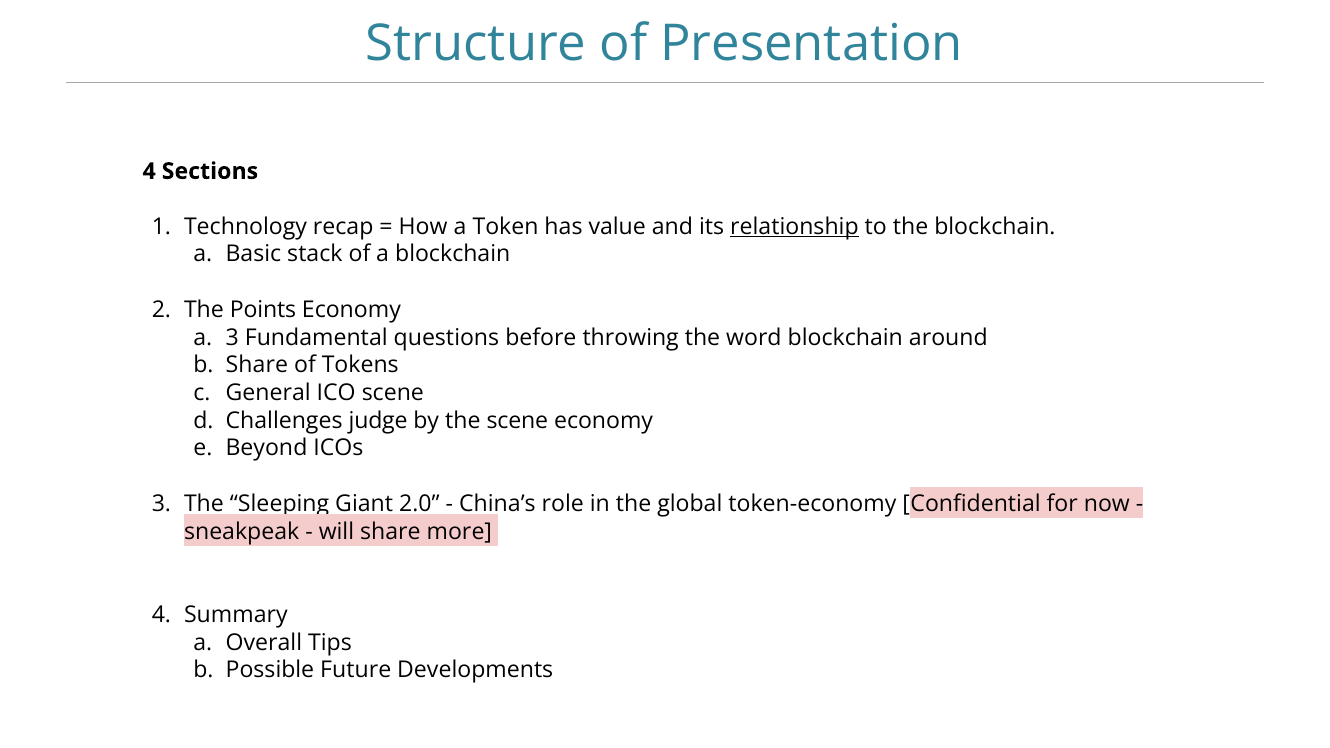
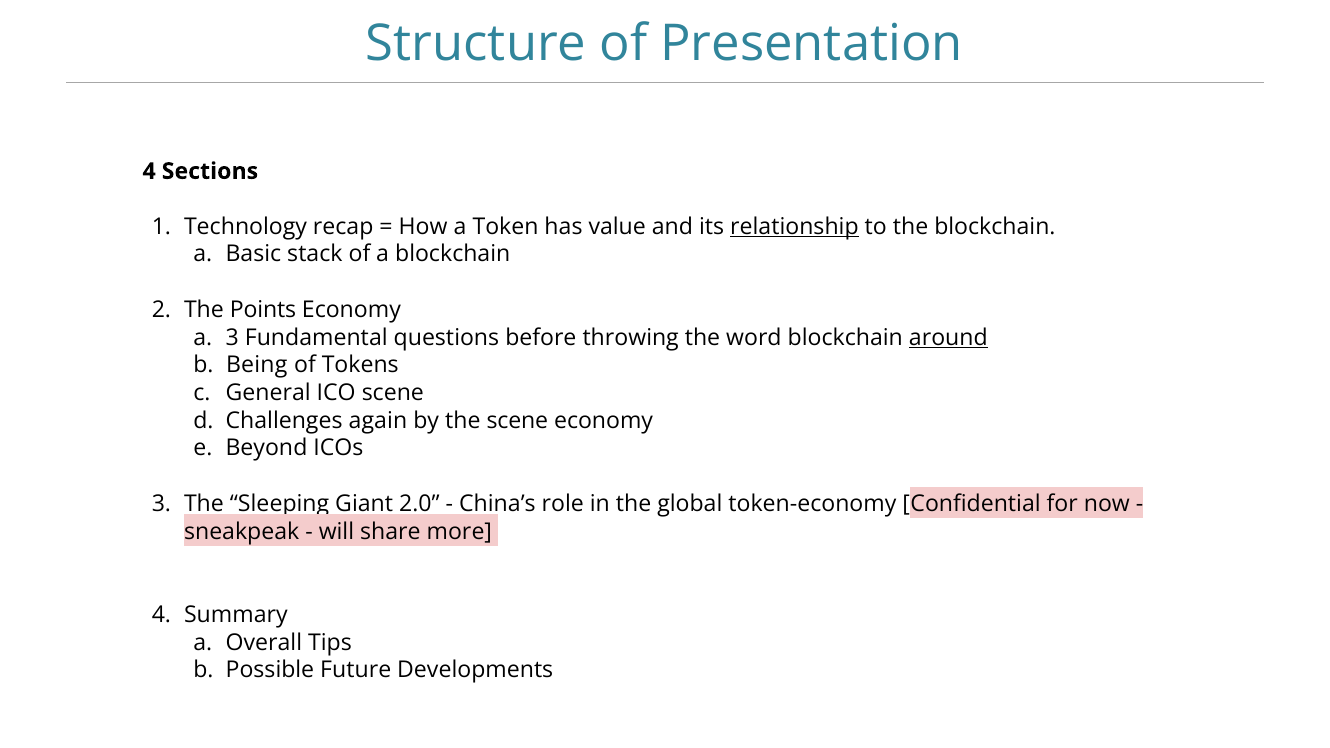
around underline: none -> present (948, 338)
Share: Share -> Being (257, 365)
judge: judge -> again (378, 421)
